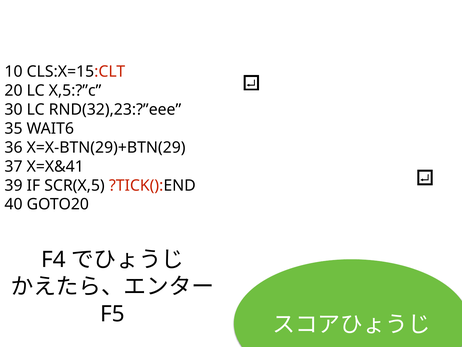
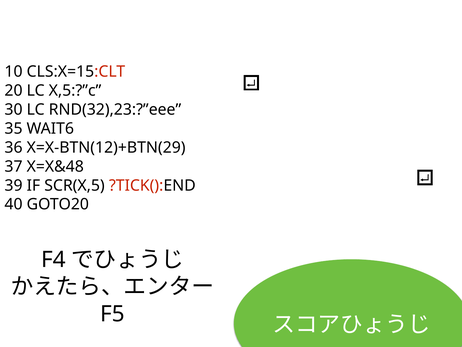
X=X-BTN(29)+BTN(29: X=X-BTN(29)+BTN(29 -> X=X-BTN(12)+BTN(29 (106, 147)
X=X&41: X=X&41 -> X=X&48 (55, 166)
